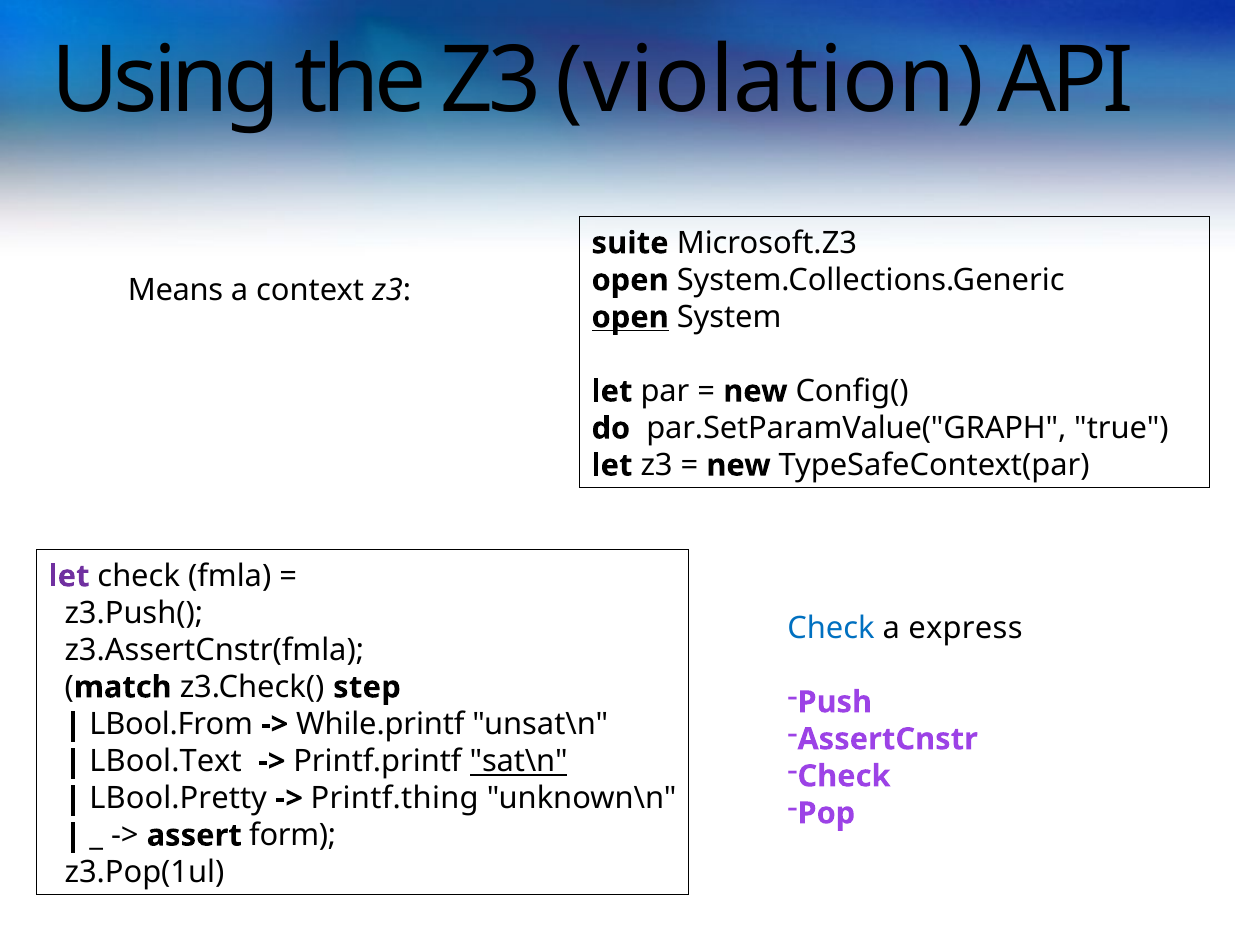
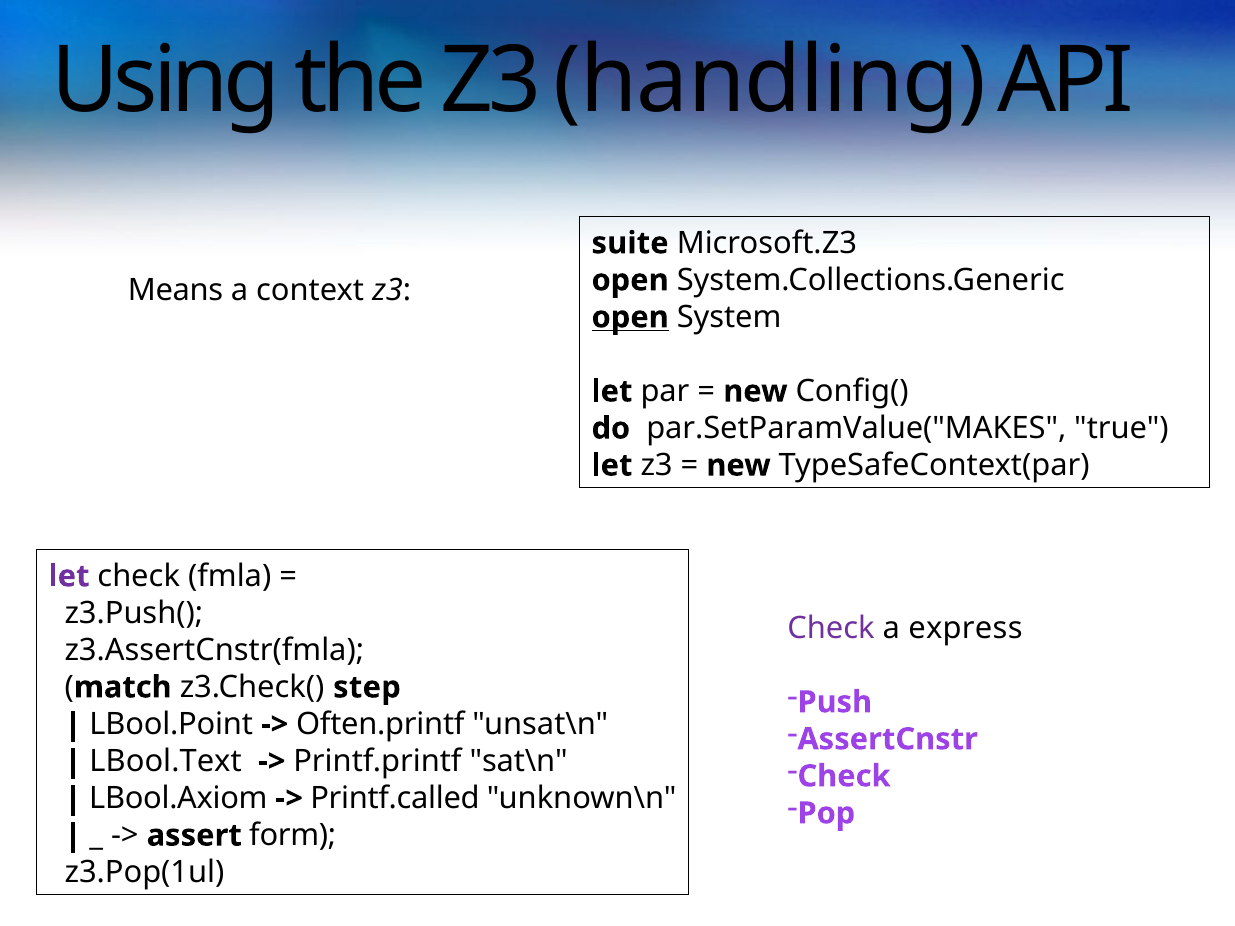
violation: violation -> handling (770, 81)
par.SetParamValue("GRAPH: par.SetParamValue("GRAPH -> par.SetParamValue("MAKES (856, 428)
Check colour: blue -> purple (831, 628)
LBool.From: LBool.From -> LBool.Point (171, 725)
While.printf: While.printf -> Often.printf (380, 725)
sat\n underline: present -> none (519, 762)
LBool.Pretty: LBool.Pretty -> LBool.Axiom (178, 799)
Printf.thing: Printf.thing -> Printf.called (395, 799)
